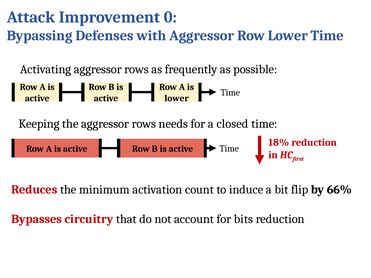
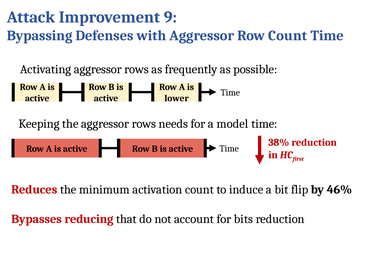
0: 0 -> 9 (170, 17)
Row Lower: Lower -> Count (288, 36)
closed: closed -> model (232, 124)
18%: 18% -> 38% (279, 143)
66%: 66% -> 46% (339, 190)
circuitry: circuitry -> reducing (89, 219)
